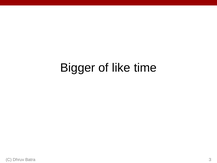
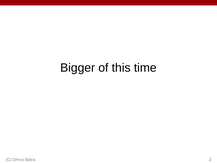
like: like -> this (121, 68)
